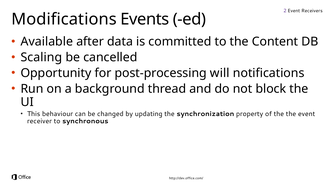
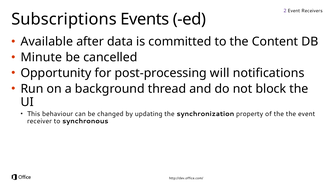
Modifications: Modifications -> Subscriptions (64, 19)
Scaling: Scaling -> Minute (41, 57)
